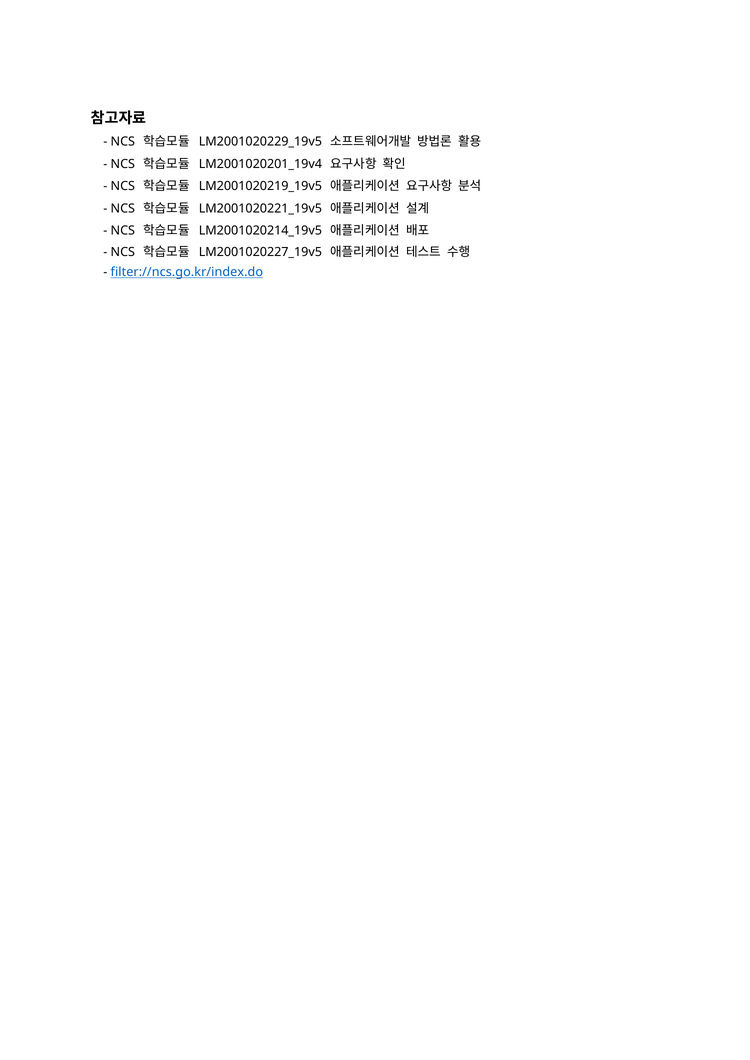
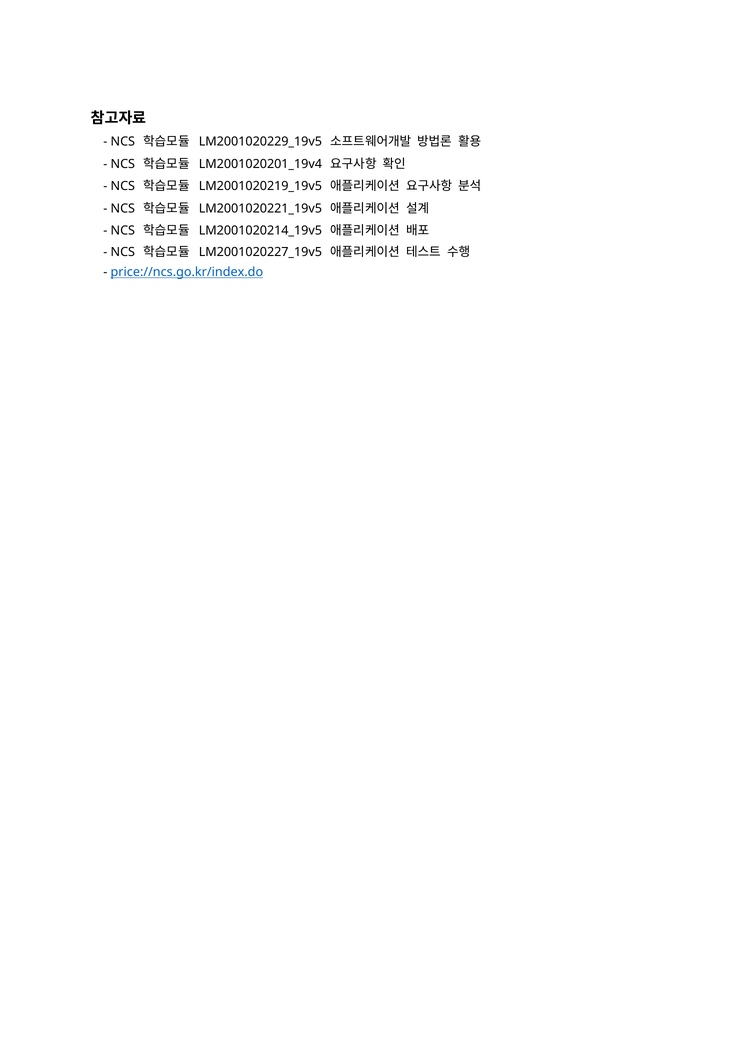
filter://ncs.go.kr/index.do: filter://ncs.go.kr/index.do -> price://ncs.go.kr/index.do (187, 272)
